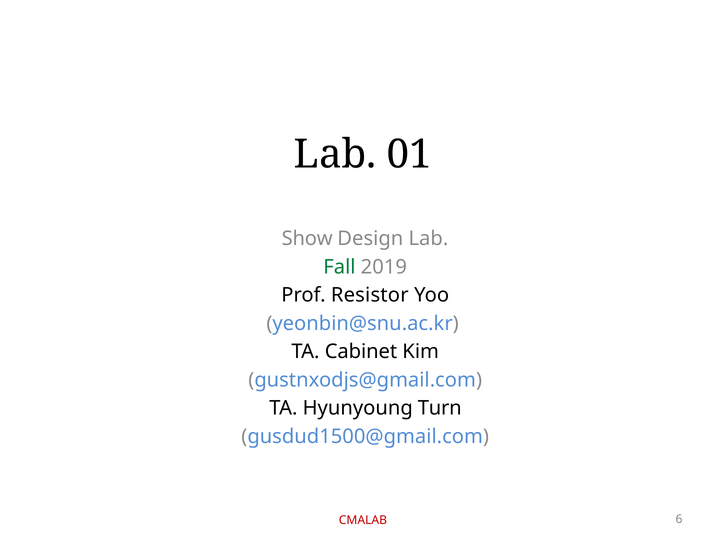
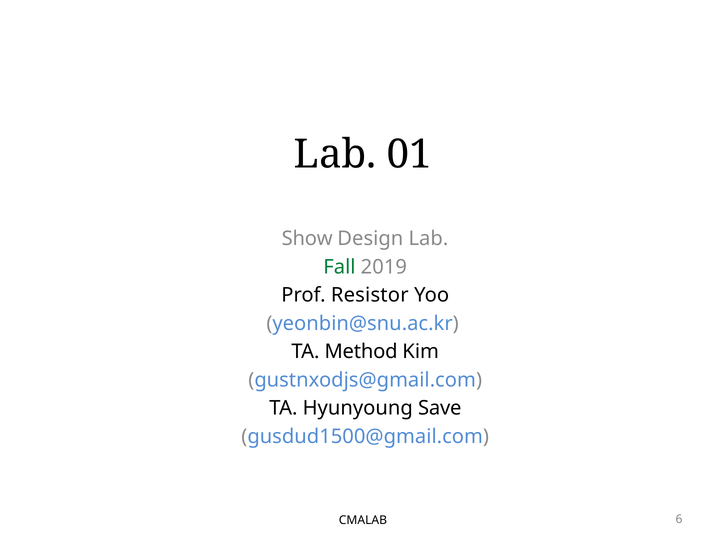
Cabinet: Cabinet -> Method (361, 351)
Turn: Turn -> Save (440, 408)
CMALAB colour: red -> black (363, 520)
